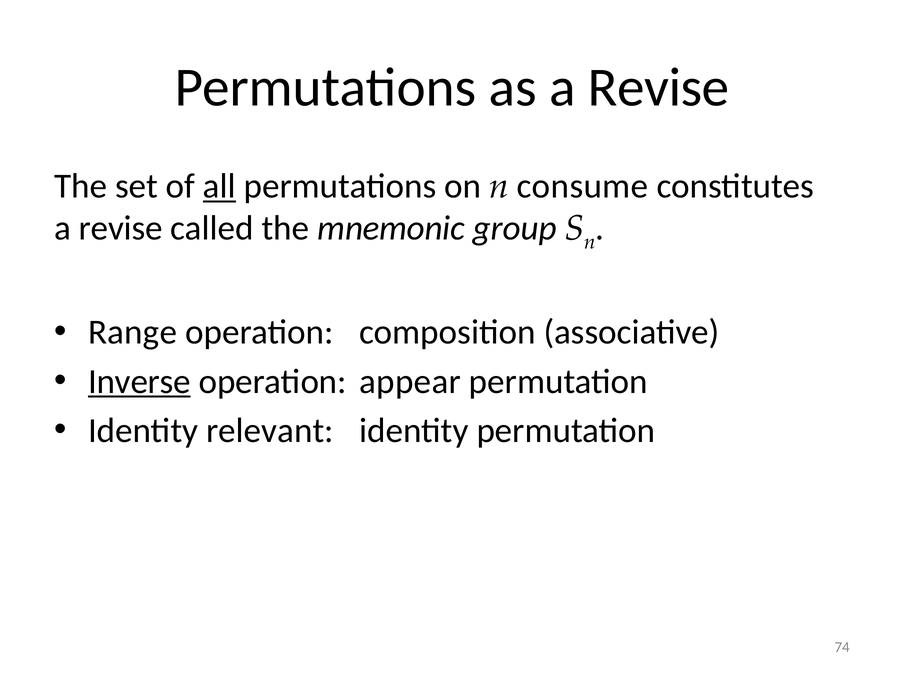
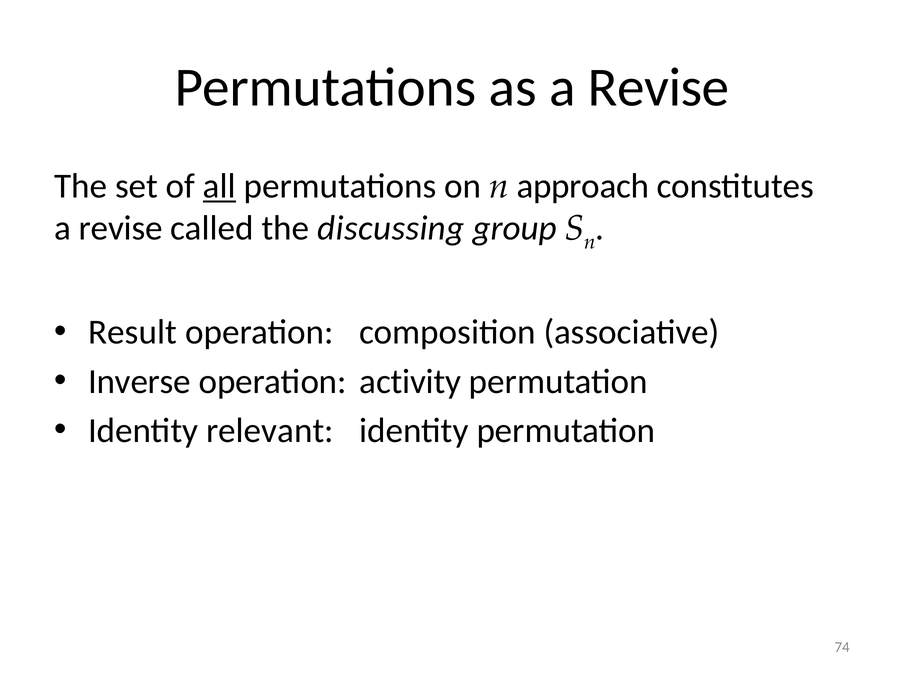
consume: consume -> approach (583, 186)
mnemonic: mnemonic -> discussing (391, 228)
Range: Range -> Result (133, 332)
Inverse underline: present -> none (140, 382)
appear: appear -> activity (410, 382)
